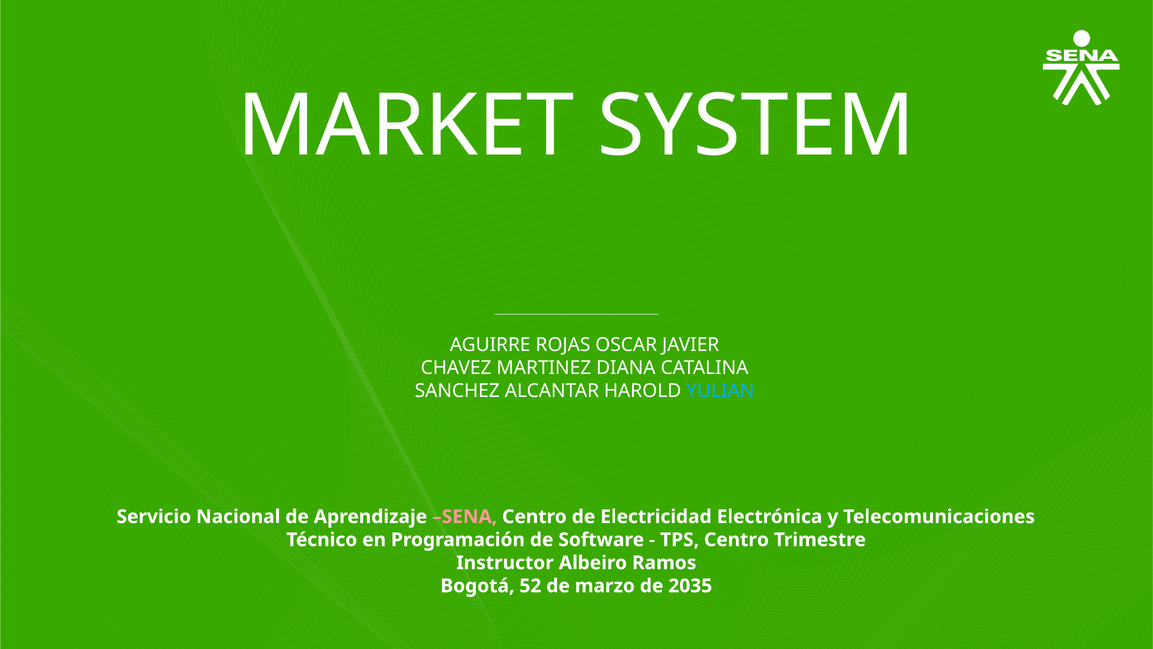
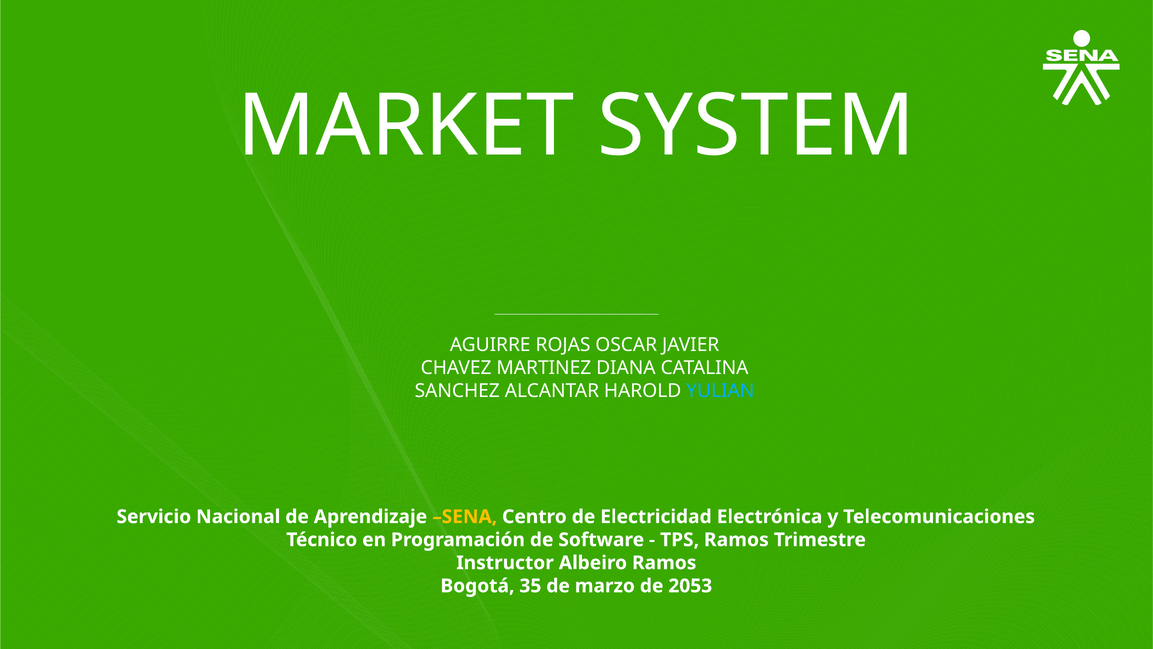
SENA colour: pink -> yellow (465, 516)
TPS Centro: Centro -> Ramos (736, 539)
52: 52 -> 35 (530, 586)
2035: 2035 -> 2053 (690, 586)
